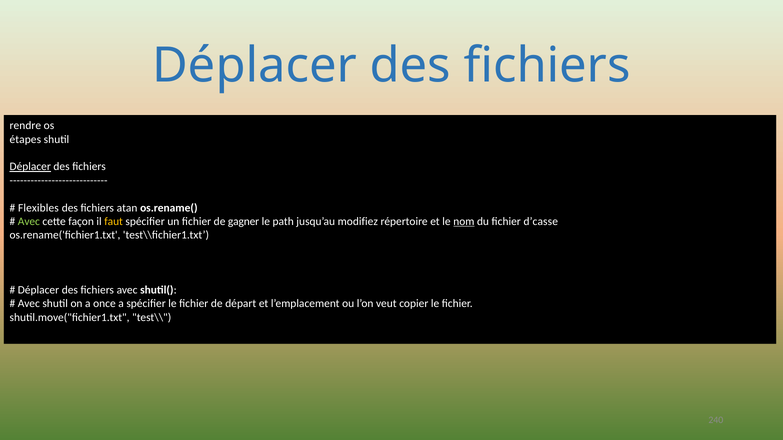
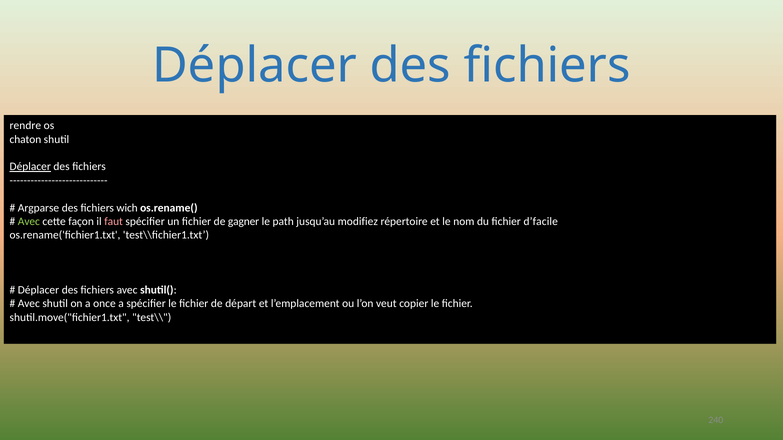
étapes: étapes -> chaton (25, 139)
Flexibles: Flexibles -> Argparse (38, 208)
atan: atan -> wich (127, 208)
faut colour: yellow -> pink (114, 222)
nom underline: present -> none (464, 222)
d’casse: d’casse -> d’facile (541, 222)
